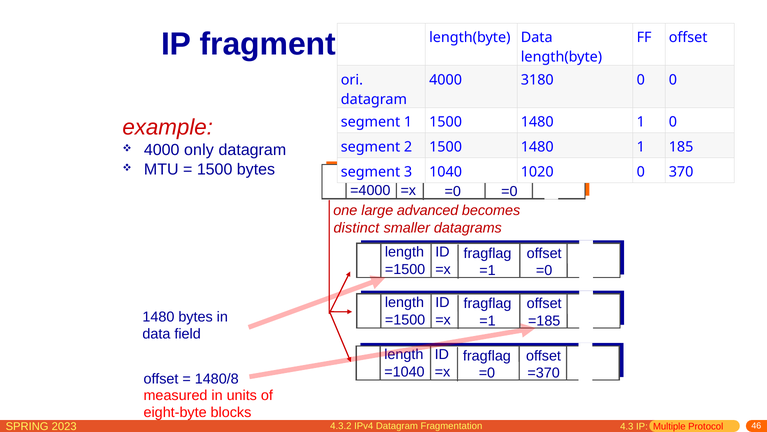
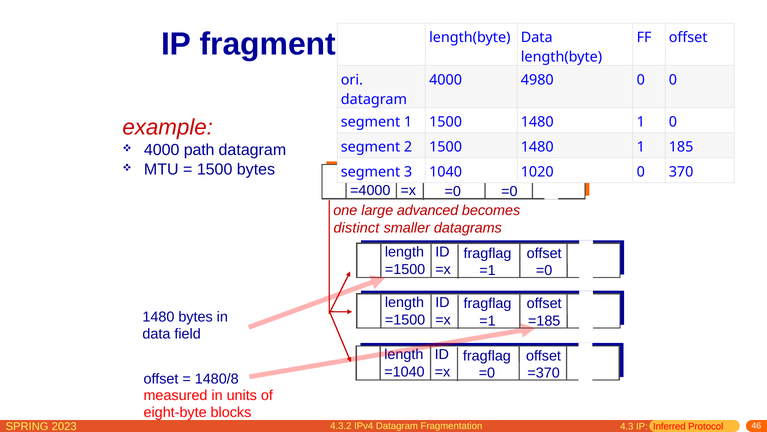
3180: 3180 -> 4980 (537, 80)
only: only -> path (199, 150)
Multiple: Multiple -> Inferred (669, 426)
